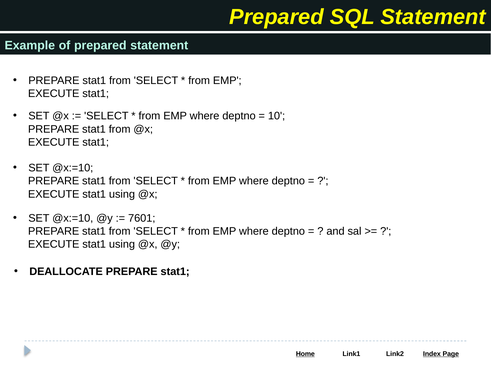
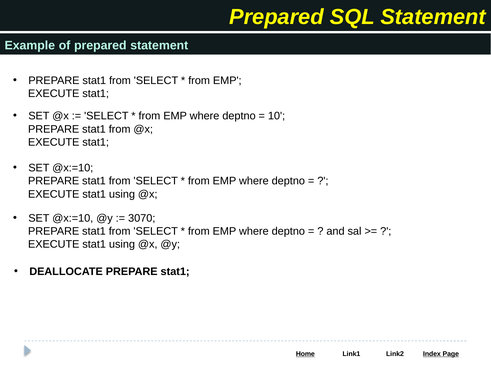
7601: 7601 -> 3070 (142, 218)
